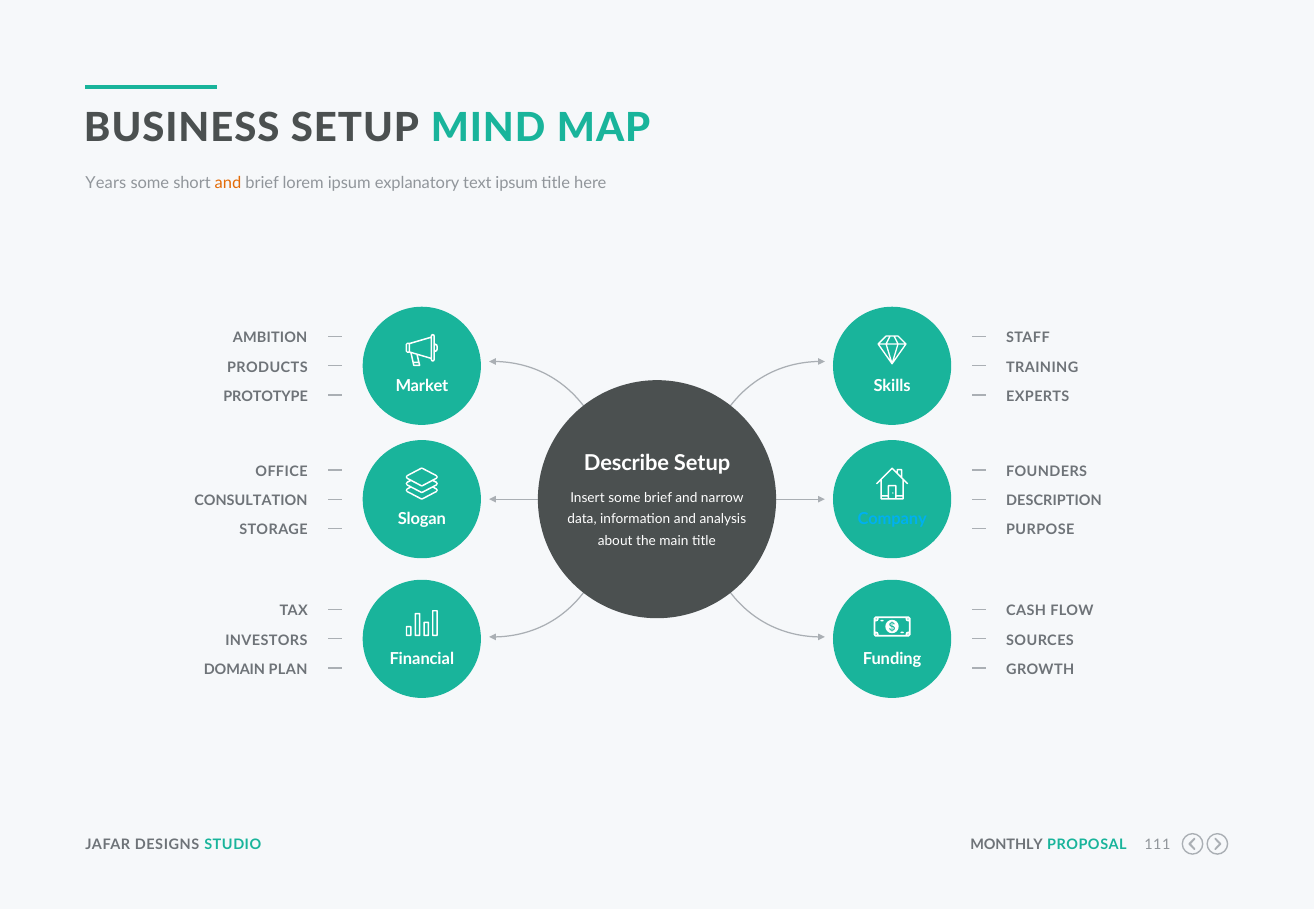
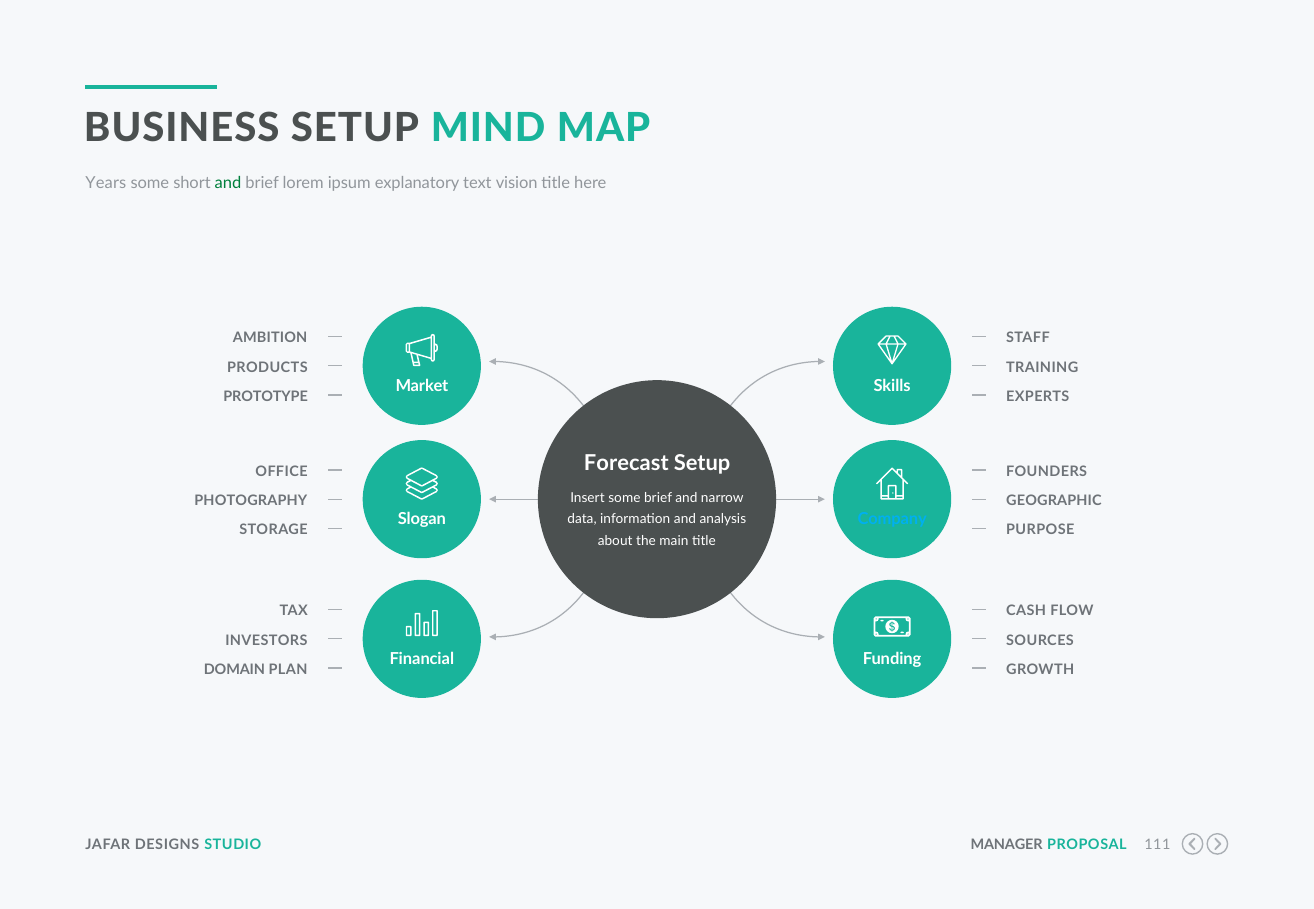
and colour: orange -> green (228, 183)
text ipsum: ipsum -> vision (517, 183)
Describe: Describe -> Forecast (626, 464)
CONSULTATION: CONSULTATION -> PHOTOGRAPHY (251, 501)
DESCRIPTION: DESCRIPTION -> GEOGRAPHIC (1054, 501)
MONTHLY: MONTHLY -> MANAGER (1007, 845)
